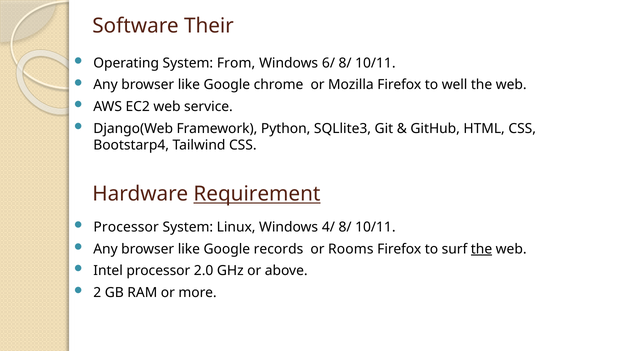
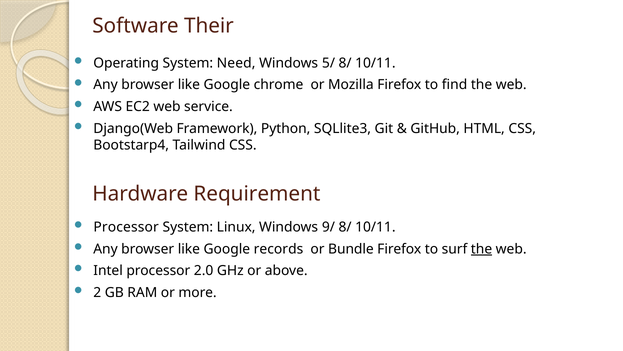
From: From -> Need (236, 63)
6/: 6/ -> 5/ (329, 63)
well: well -> find (455, 85)
Requirement underline: present -> none (257, 194)
4/: 4/ -> 9/ (328, 227)
Rooms: Rooms -> Bundle (351, 249)
